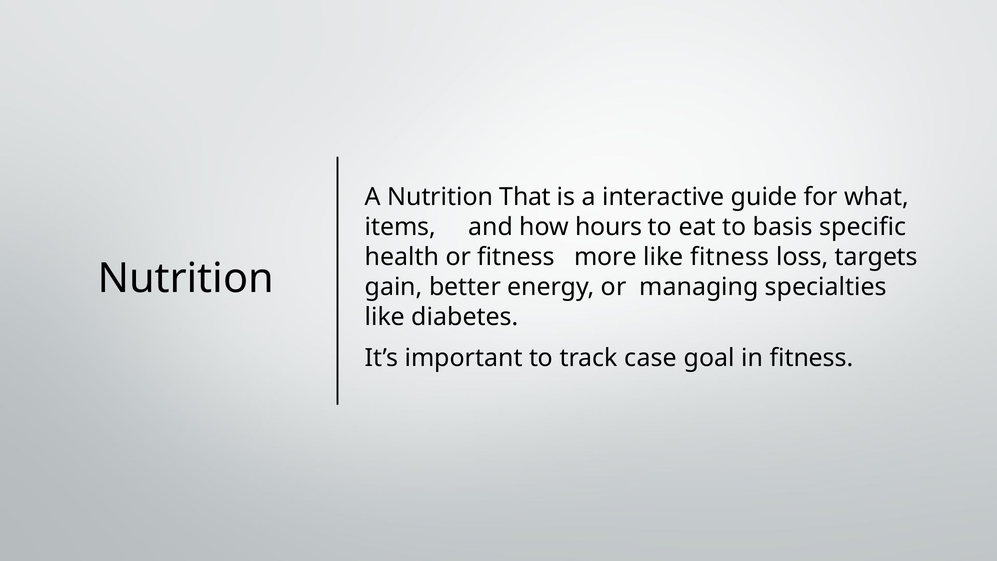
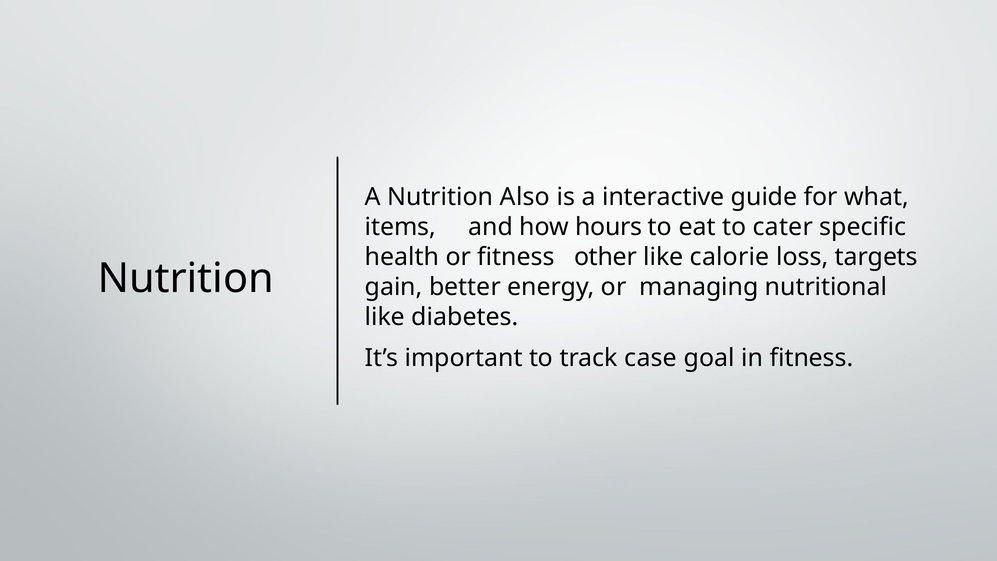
That: That -> Also (525, 197)
basis: basis -> cater (783, 227)
more: more -> other (606, 257)
like fitness: fitness -> calorie (730, 257)
specialties: specialties -> nutritional (826, 287)
